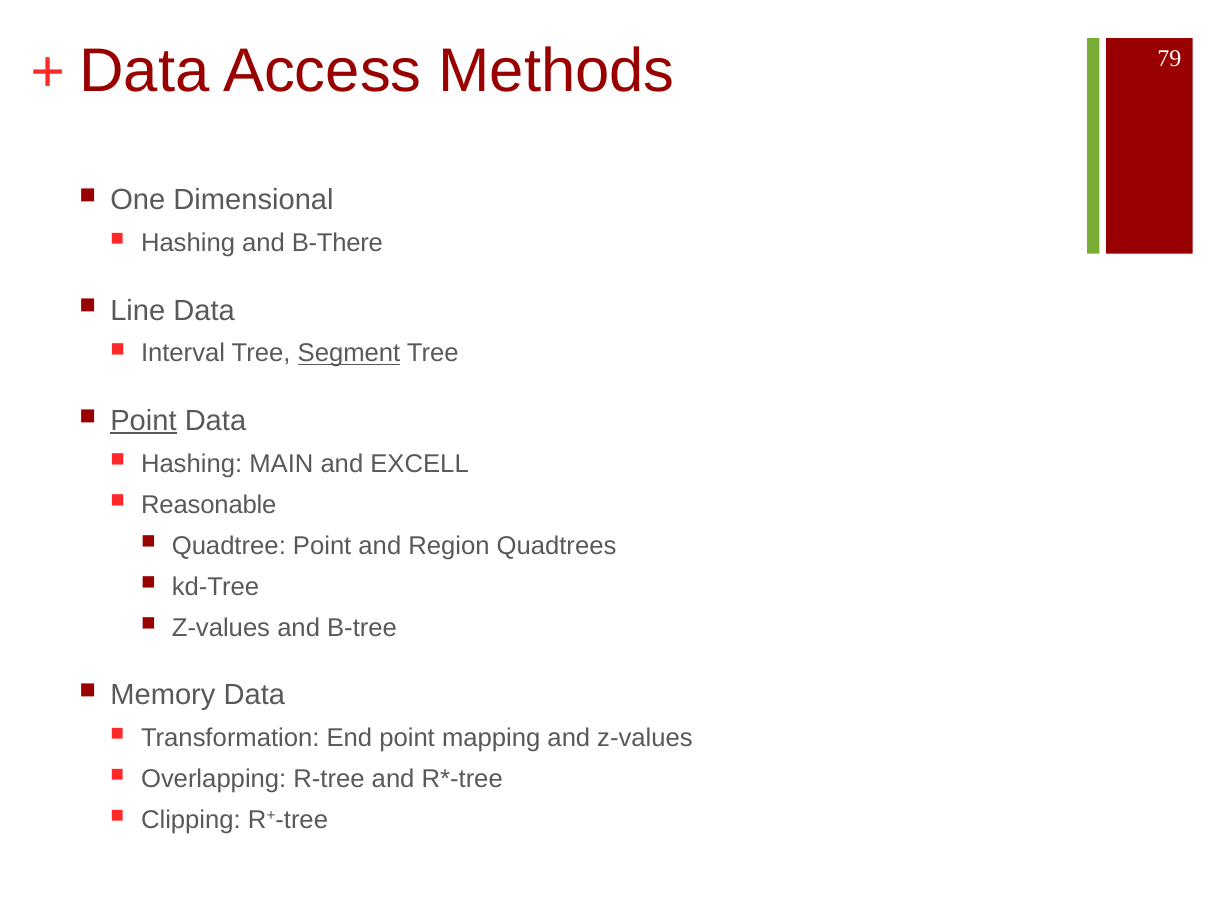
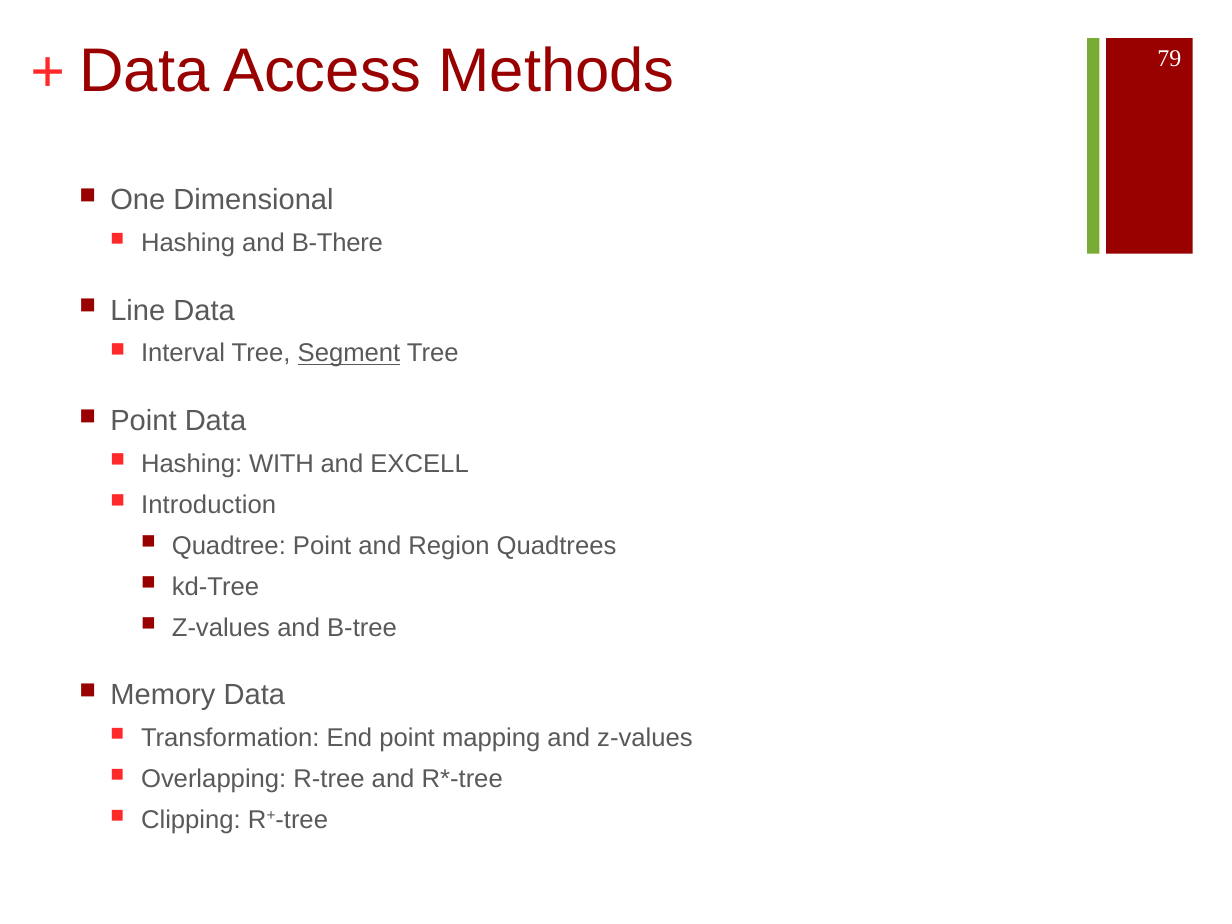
Point underline: present -> none (143, 421)
MAIN: MAIN -> WITH (282, 464)
Reasonable: Reasonable -> Introduction (209, 505)
